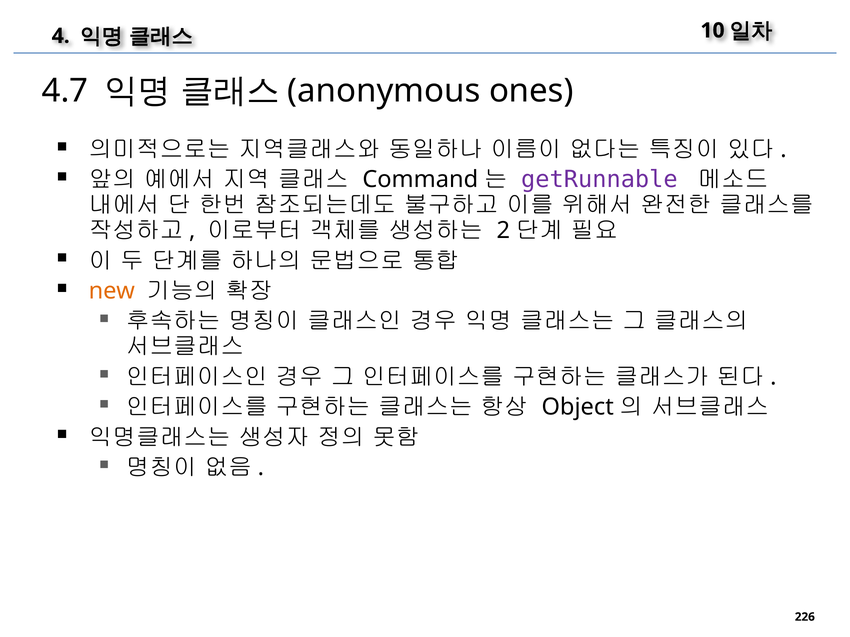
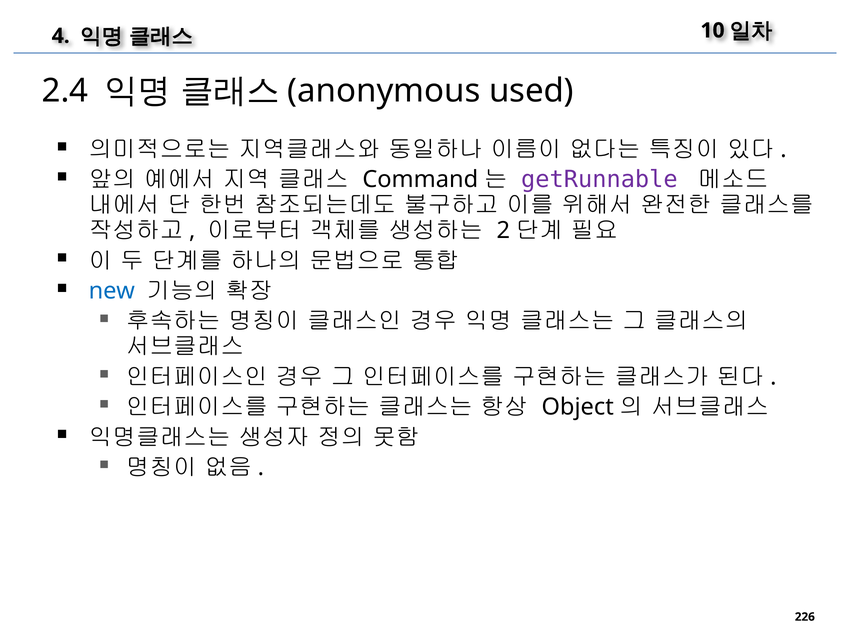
4.7: 4.7 -> 2.4 (65, 91)
ones: ones -> used (531, 91)
new colour: orange -> blue (112, 291)
